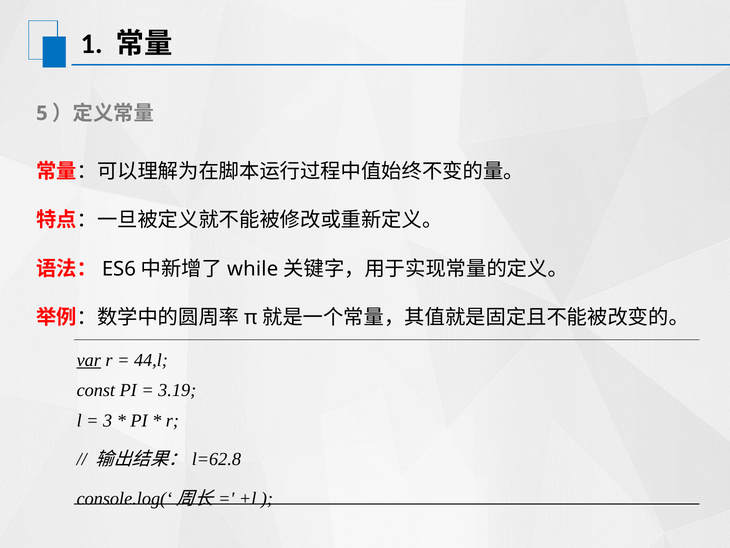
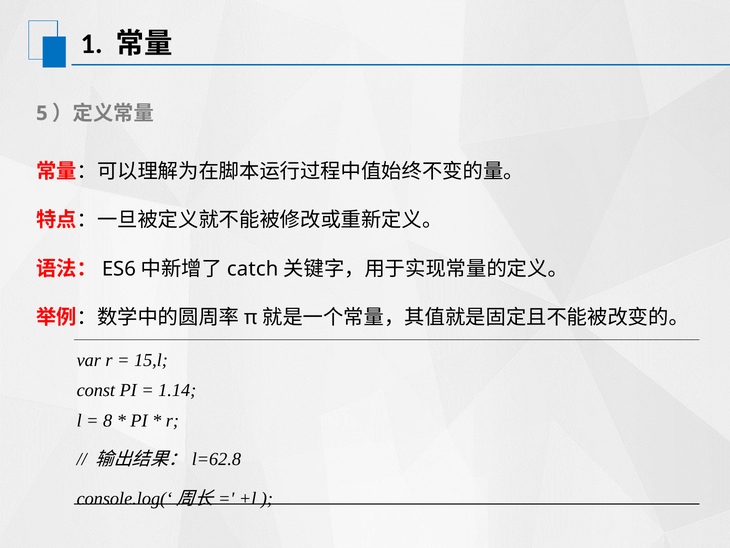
while: while -> catch (253, 269)
var underline: present -> none (89, 360)
44,l: 44,l -> 15,l (151, 360)
3.19: 3.19 -> 1.14 (177, 390)
3: 3 -> 8 (108, 420)
